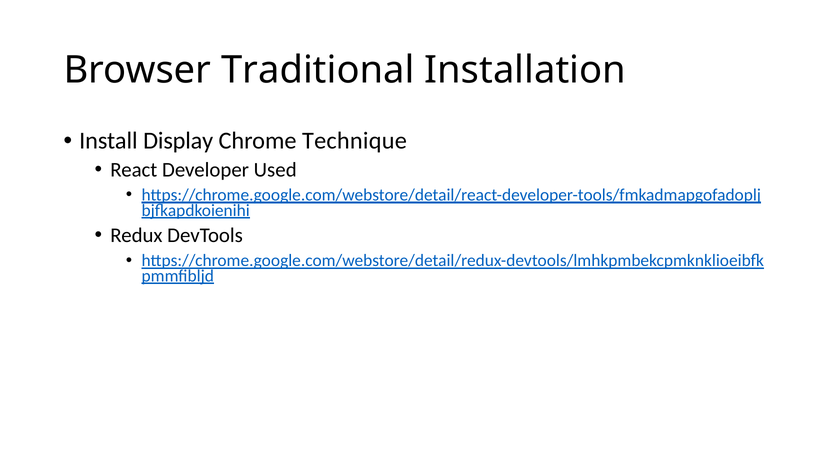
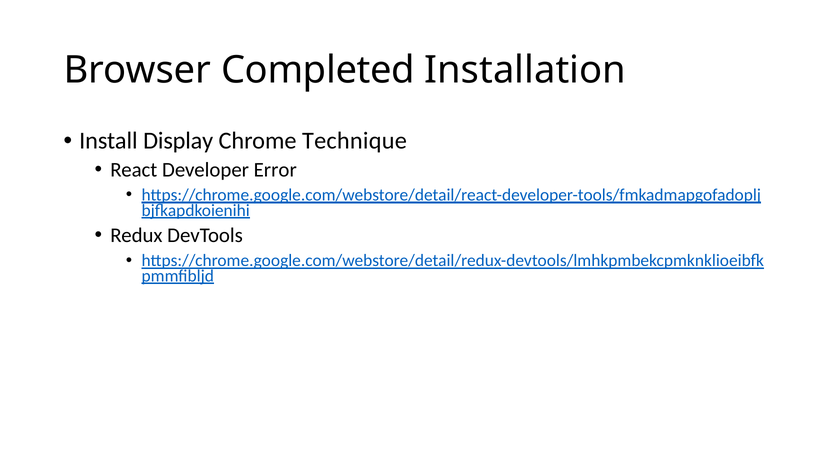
Traditional: Traditional -> Completed (318, 70)
Used: Used -> Error (275, 170)
